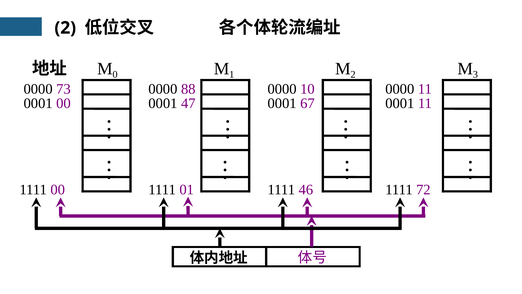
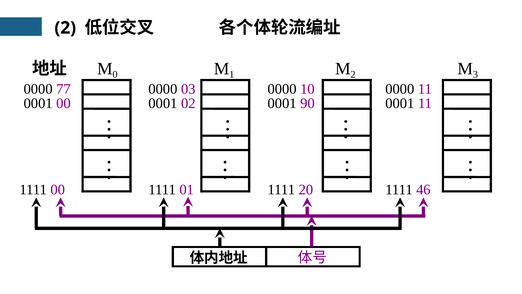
73: 73 -> 77 (63, 89)
88: 88 -> 03 (188, 89)
47: 47 -> 02 (188, 103)
67: 67 -> 90 (307, 103)
46: 46 -> 20 (306, 189)
72: 72 -> 46 (423, 189)
